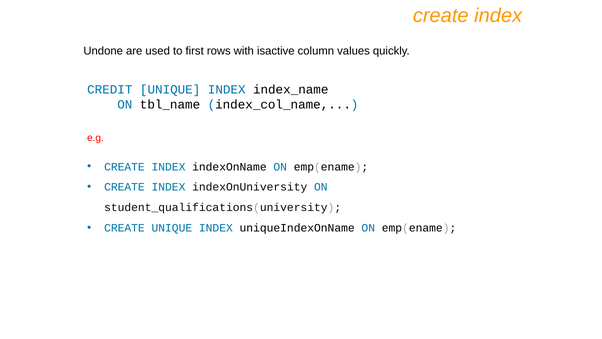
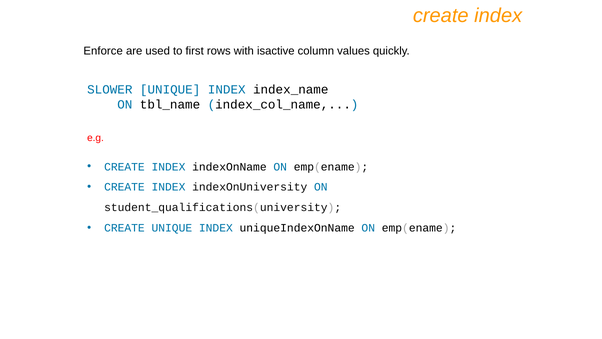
Undone: Undone -> Enforce (103, 51)
CREDIT: CREDIT -> SLOWER (110, 90)
